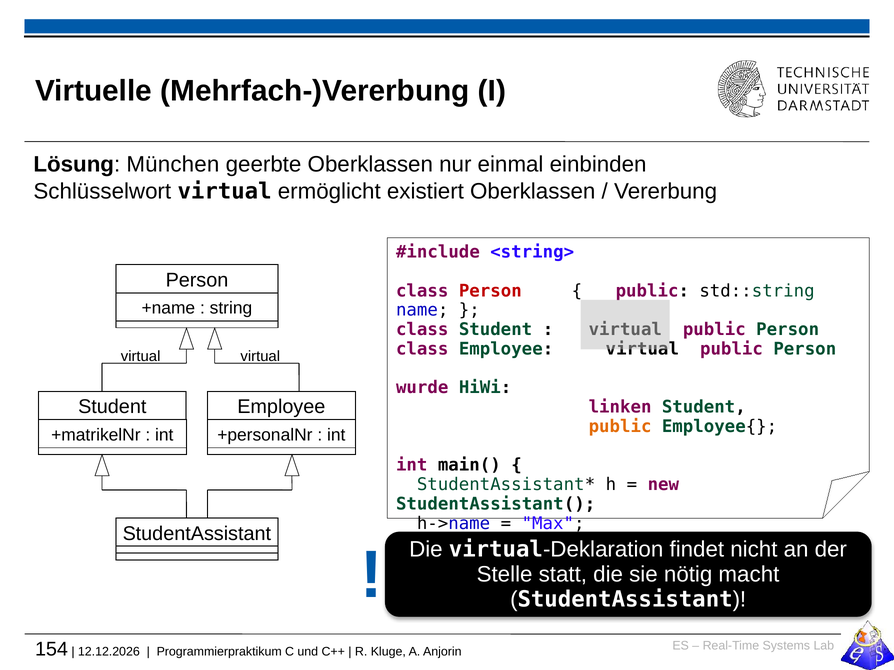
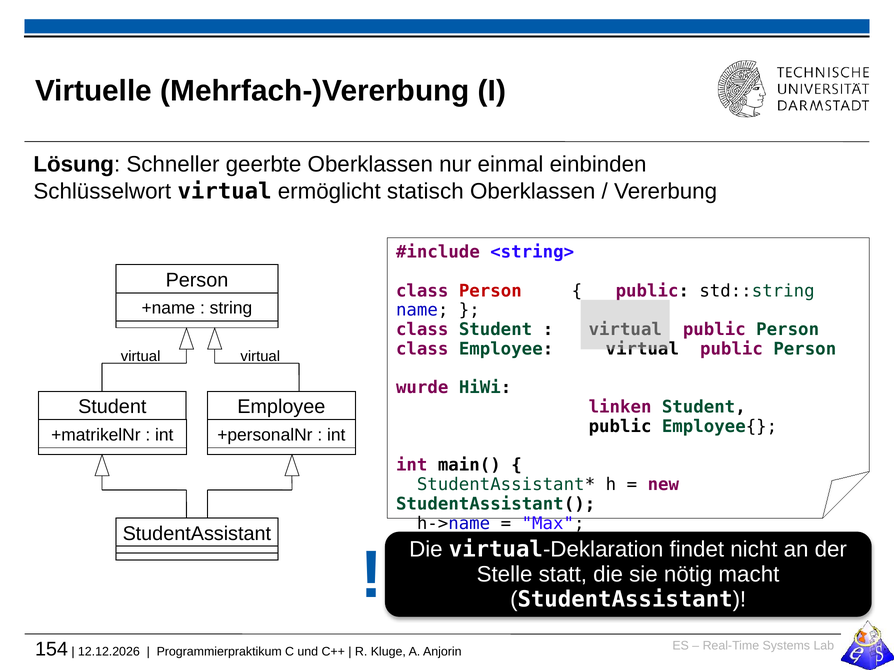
München: München -> Schneller (173, 165)
existiert: existiert -> statisch (425, 191)
public colour: orange -> black (620, 427)
